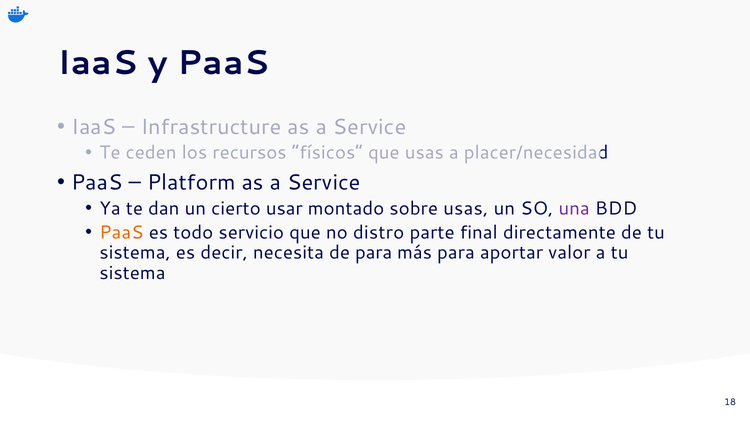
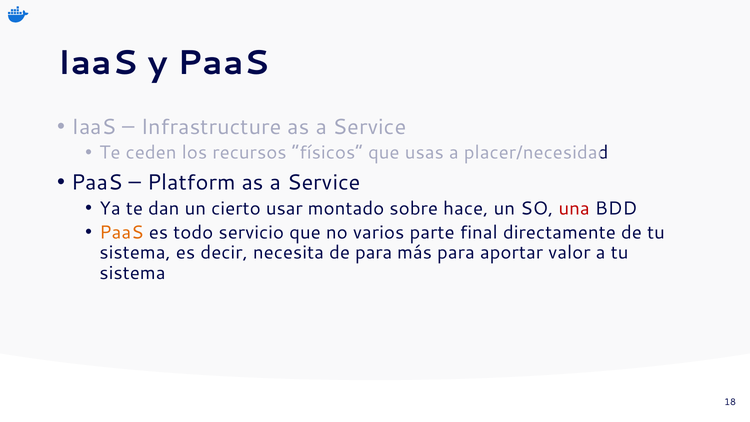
sobre usas: usas -> hace (466, 208)
una colour: purple -> red (574, 208)
distro: distro -> varios (379, 232)
